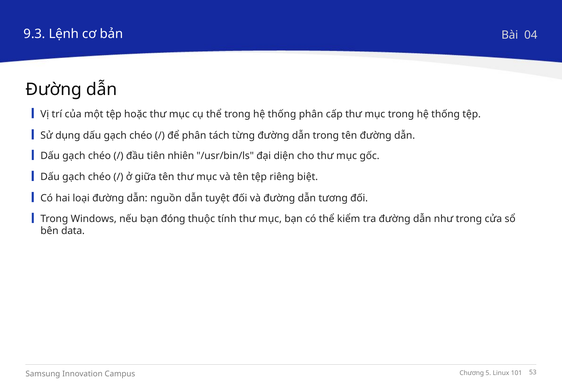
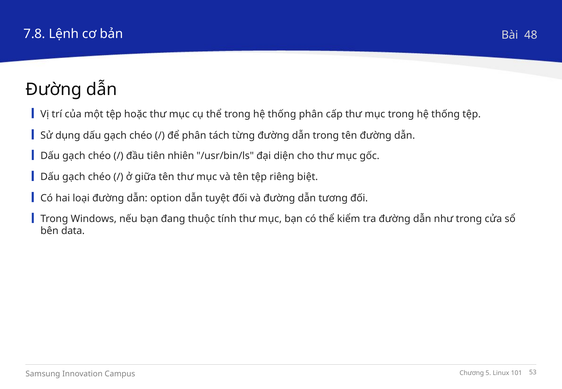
9.3: 9.3 -> 7.8 (34, 34)
04: 04 -> 48 (531, 35)
nguồn: nguồn -> option (166, 198)
đóng: đóng -> đang (173, 219)
